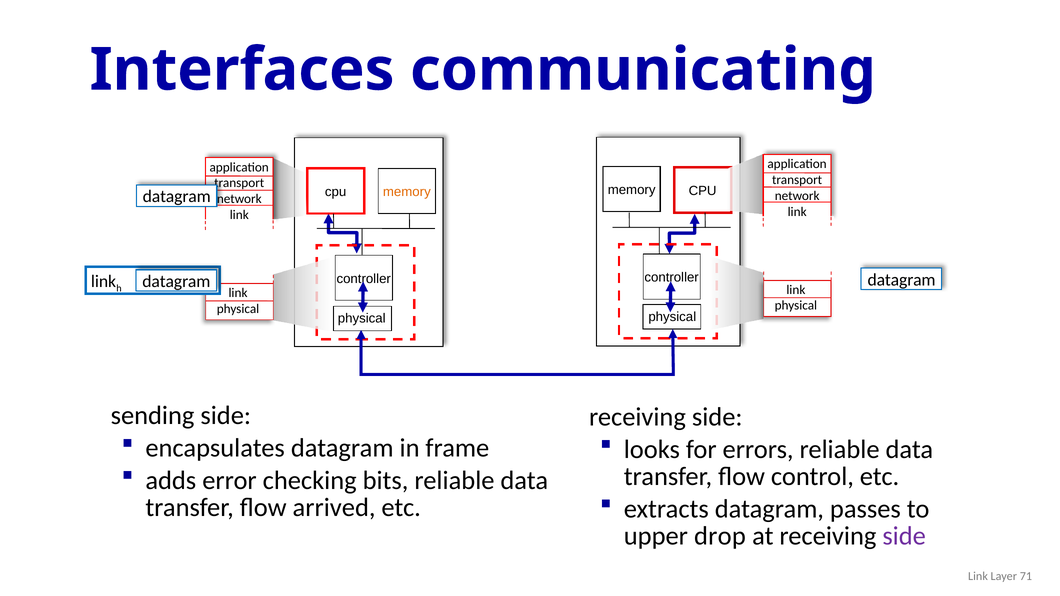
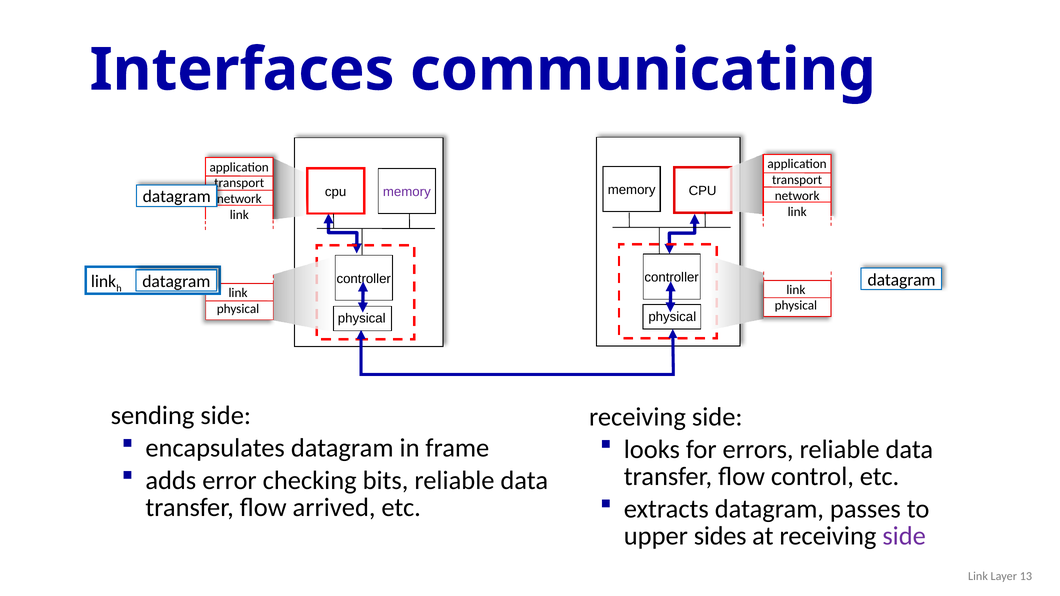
memory colour: orange -> purple (407, 192)
drop: drop -> sides (720, 536)
71: 71 -> 13 (1026, 577)
